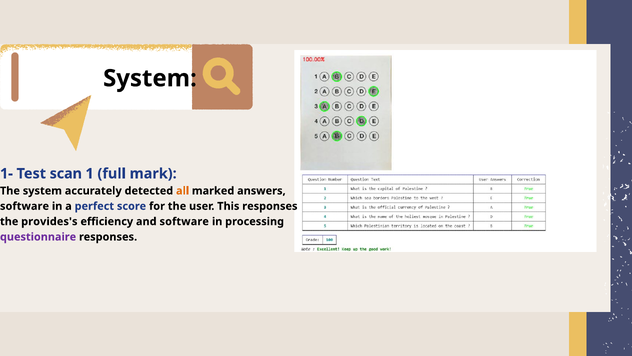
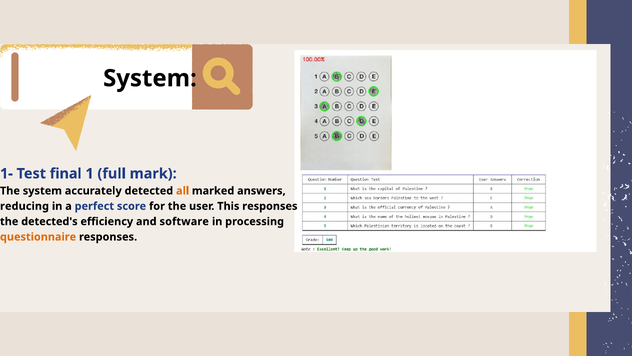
scan: scan -> final (66, 173)
software: software -> reducing (24, 206)
provides's: provides's -> detected's (49, 221)
questionnaire colour: purple -> orange (38, 237)
